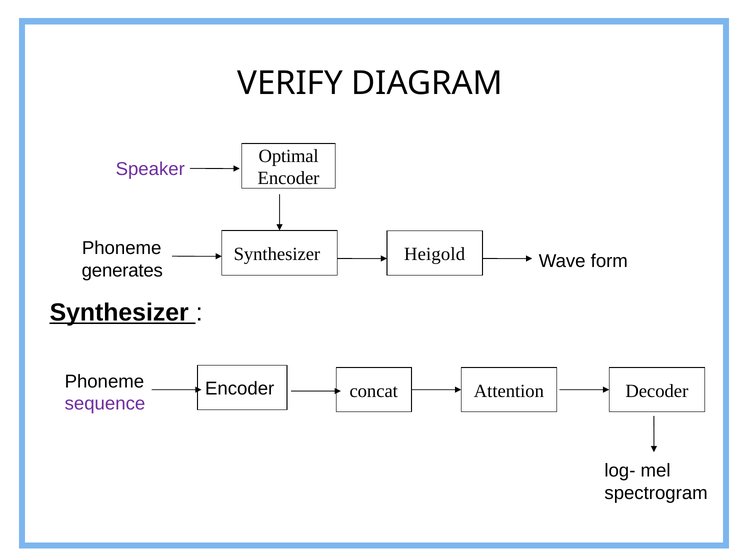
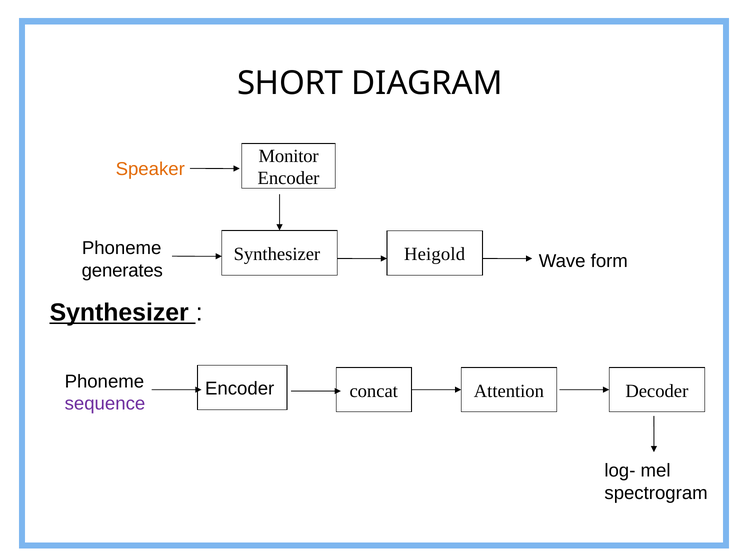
VERIFY: VERIFY -> SHORT (290, 83)
Optimal: Optimal -> Monitor (289, 156)
Speaker colour: purple -> orange (150, 169)
